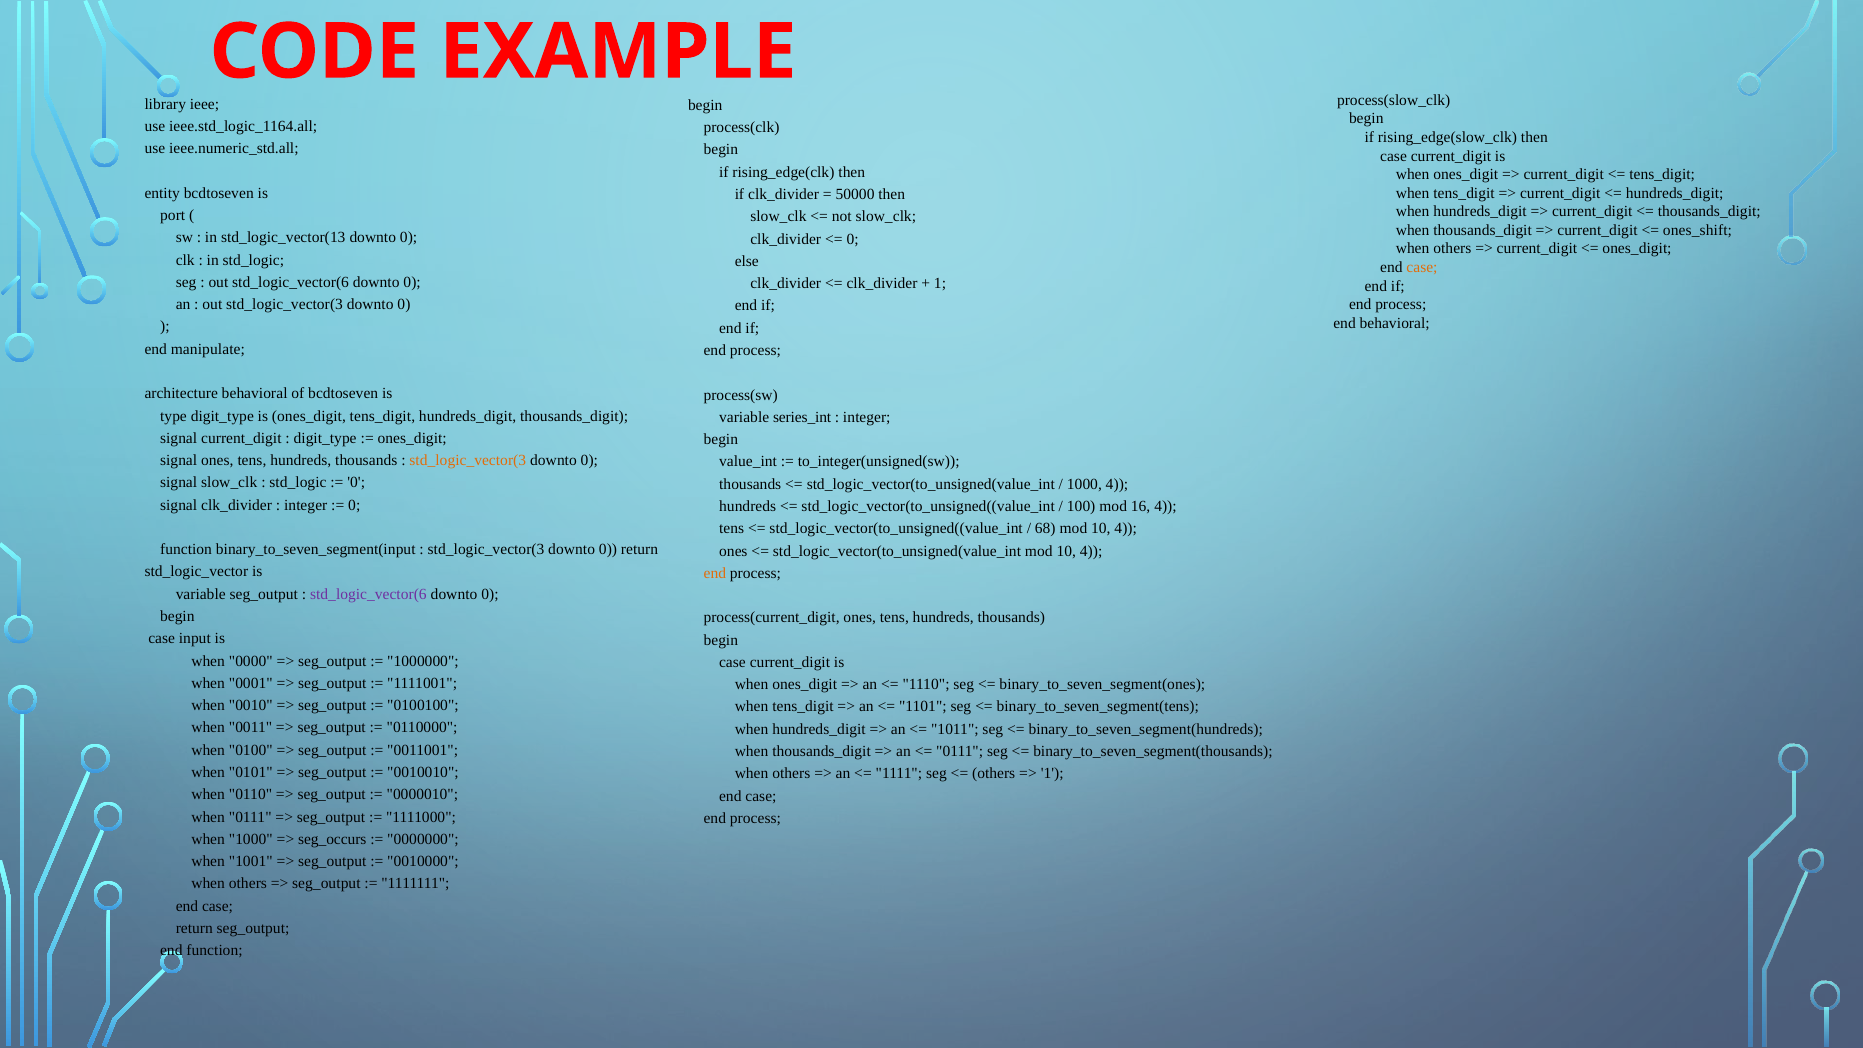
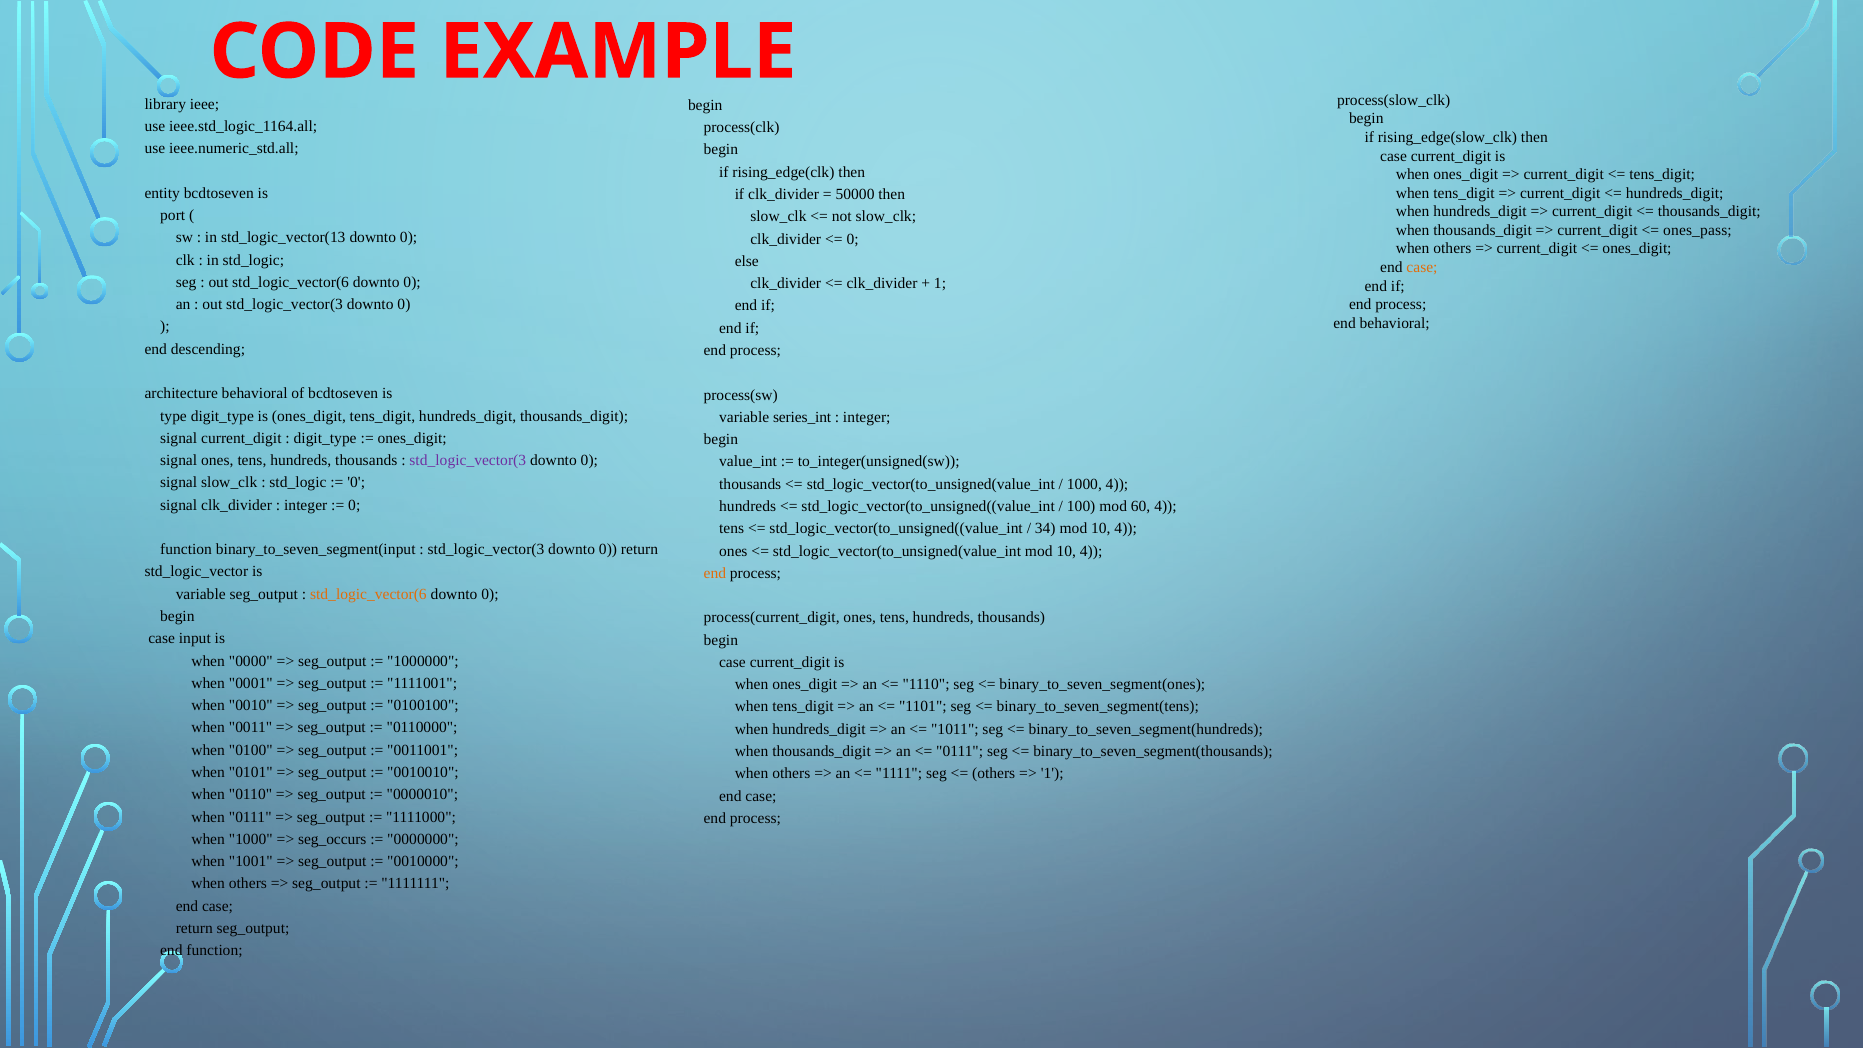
ones_shift: ones_shift -> ones_pass (1697, 230)
manipulate: manipulate -> descending (208, 349)
std_logic_vector(3 colour: orange -> purple (468, 460)
16: 16 -> 60 (1141, 506)
68: 68 -> 34 (1045, 529)
std_logic_vector(6 colour: purple -> orange (368, 594)
